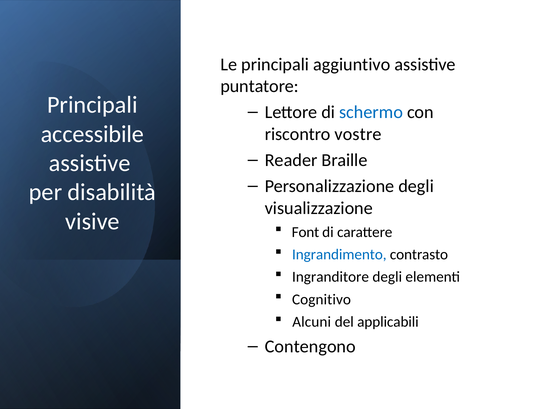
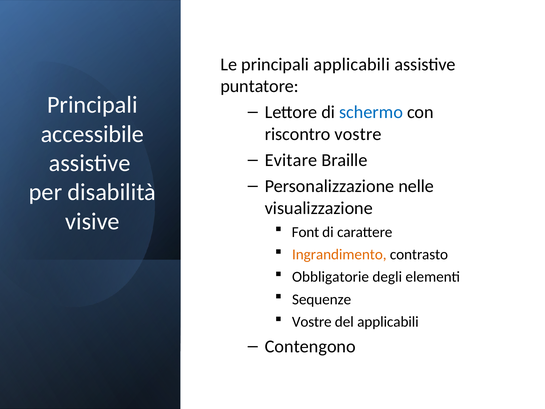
principali aggiuntivo: aggiuntivo -> applicabili (352, 64)
Reader: Reader -> Evitare (291, 160)
Personalizzazione degli: degli -> nelle (416, 186)
Ingrandimento colour: blue -> orange (339, 254)
Ingranditore: Ingranditore -> Obbligatorie (330, 277)
Cognitivo: Cognitivo -> Sequenze (322, 299)
Alcuni: Alcuni -> Vostre (312, 322)
